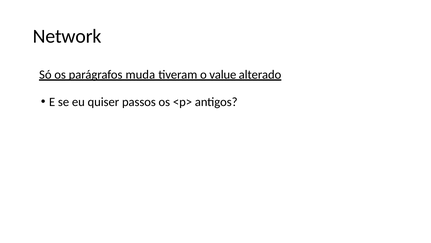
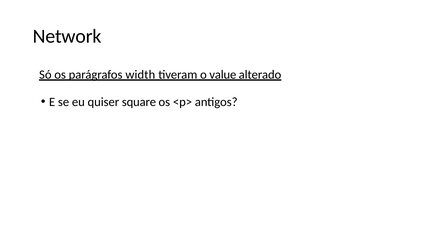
muda: muda -> width (140, 74)
passos: passos -> square (139, 102)
